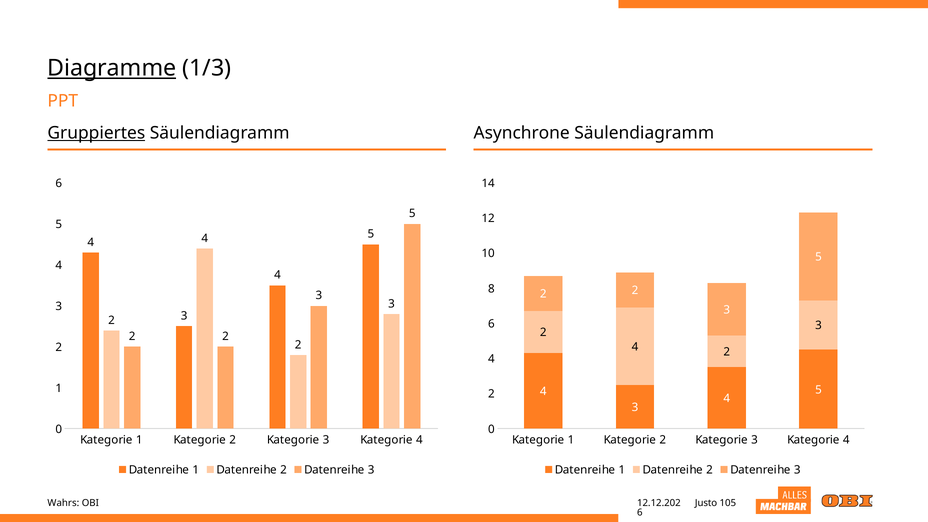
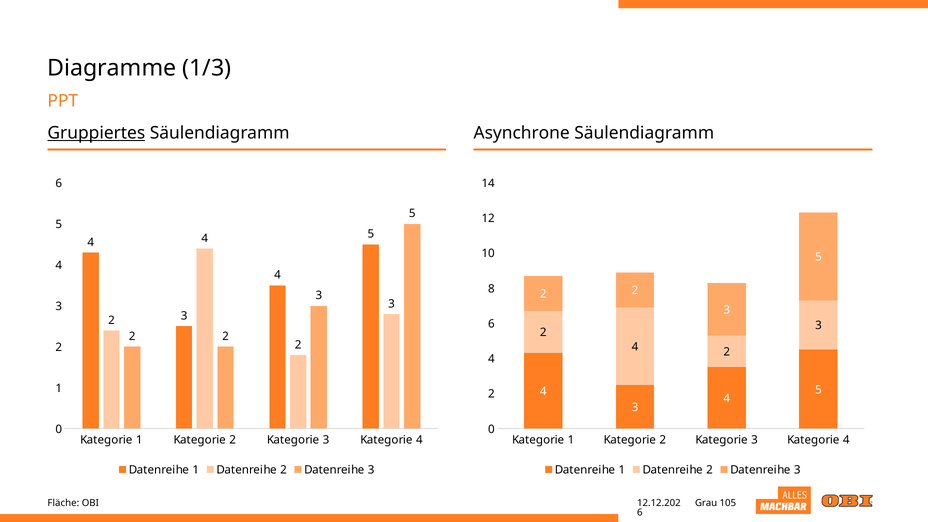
Diagramme underline: present -> none (112, 68)
Wahrs: Wahrs -> Fläche (63, 503)
Justo: Justo -> Grau (706, 503)
